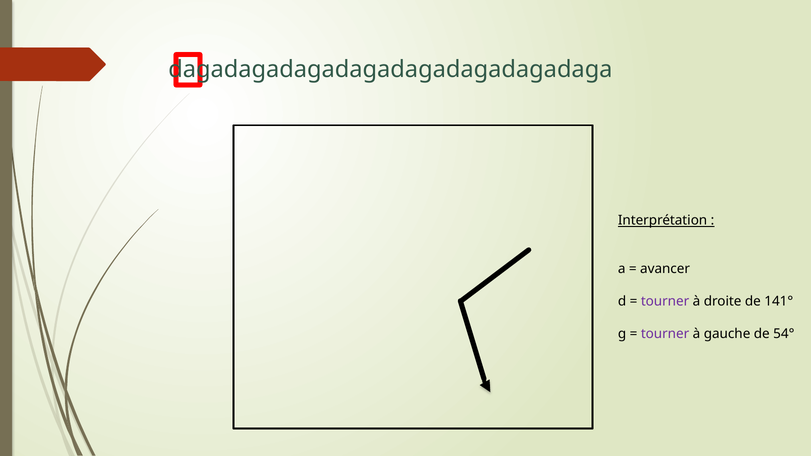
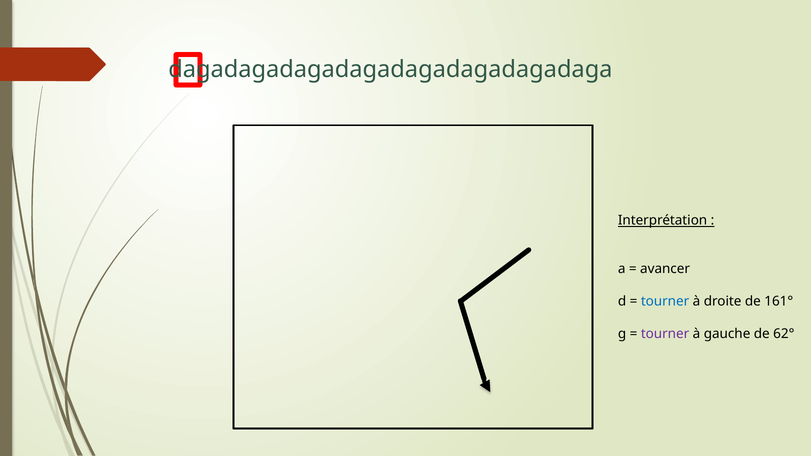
tourner colour: purple -> blue (665, 301)
141°: 141° -> 161° (779, 301)
54°: 54° -> 62° (784, 334)
